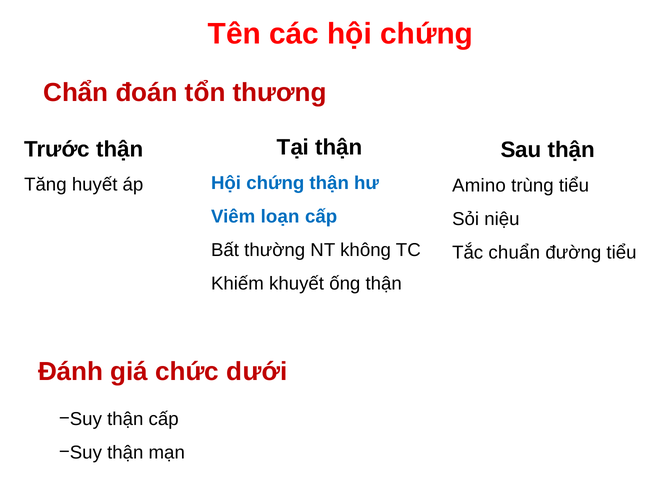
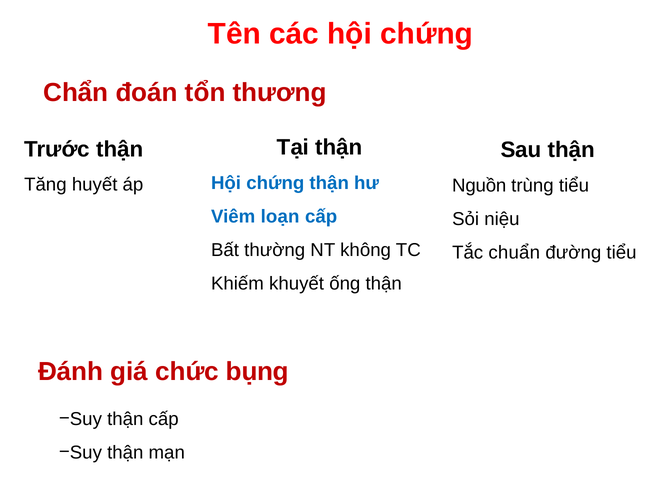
Amino: Amino -> Nguồn (479, 186)
dưới: dưới -> bụng (257, 372)
